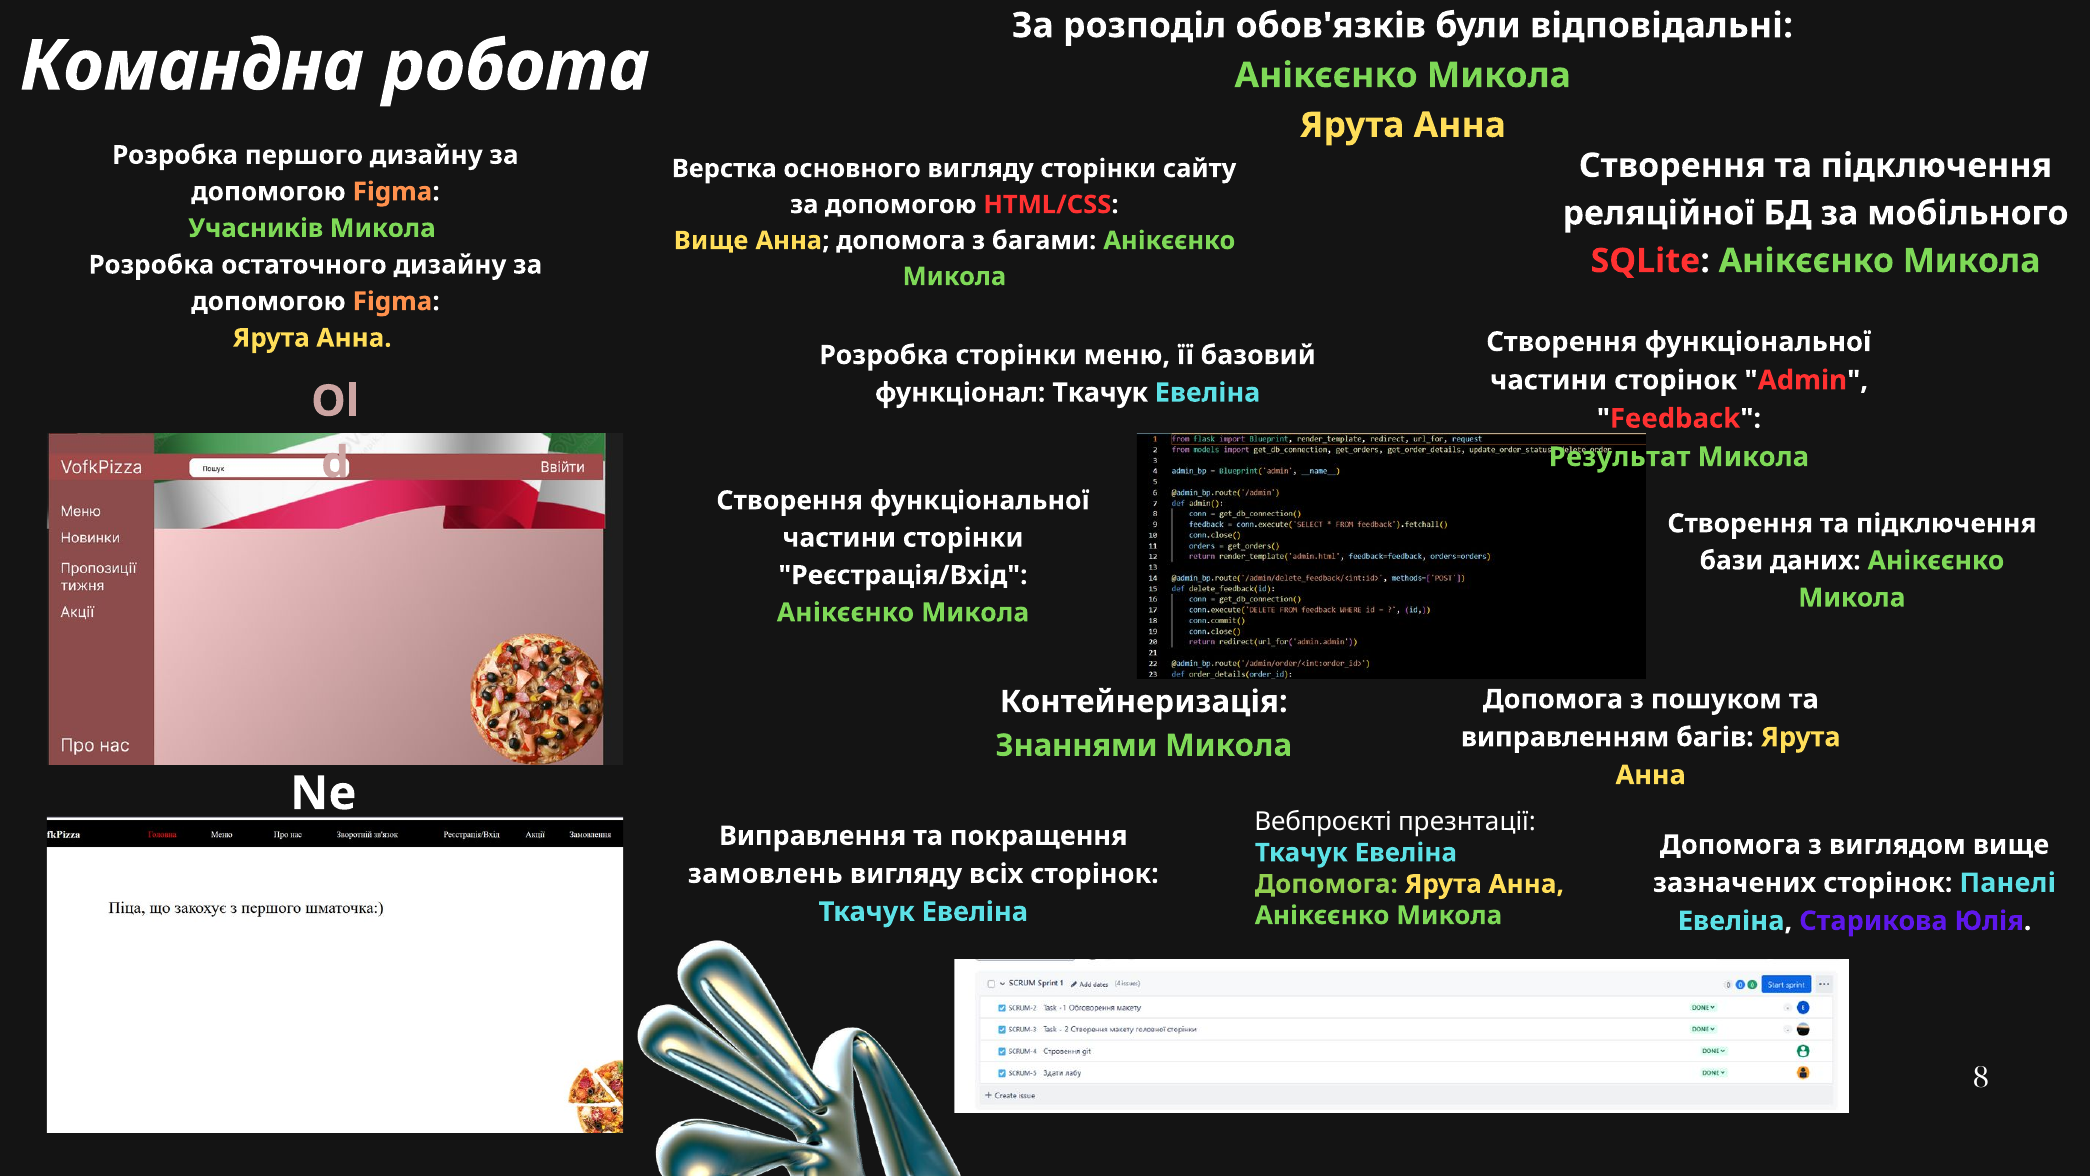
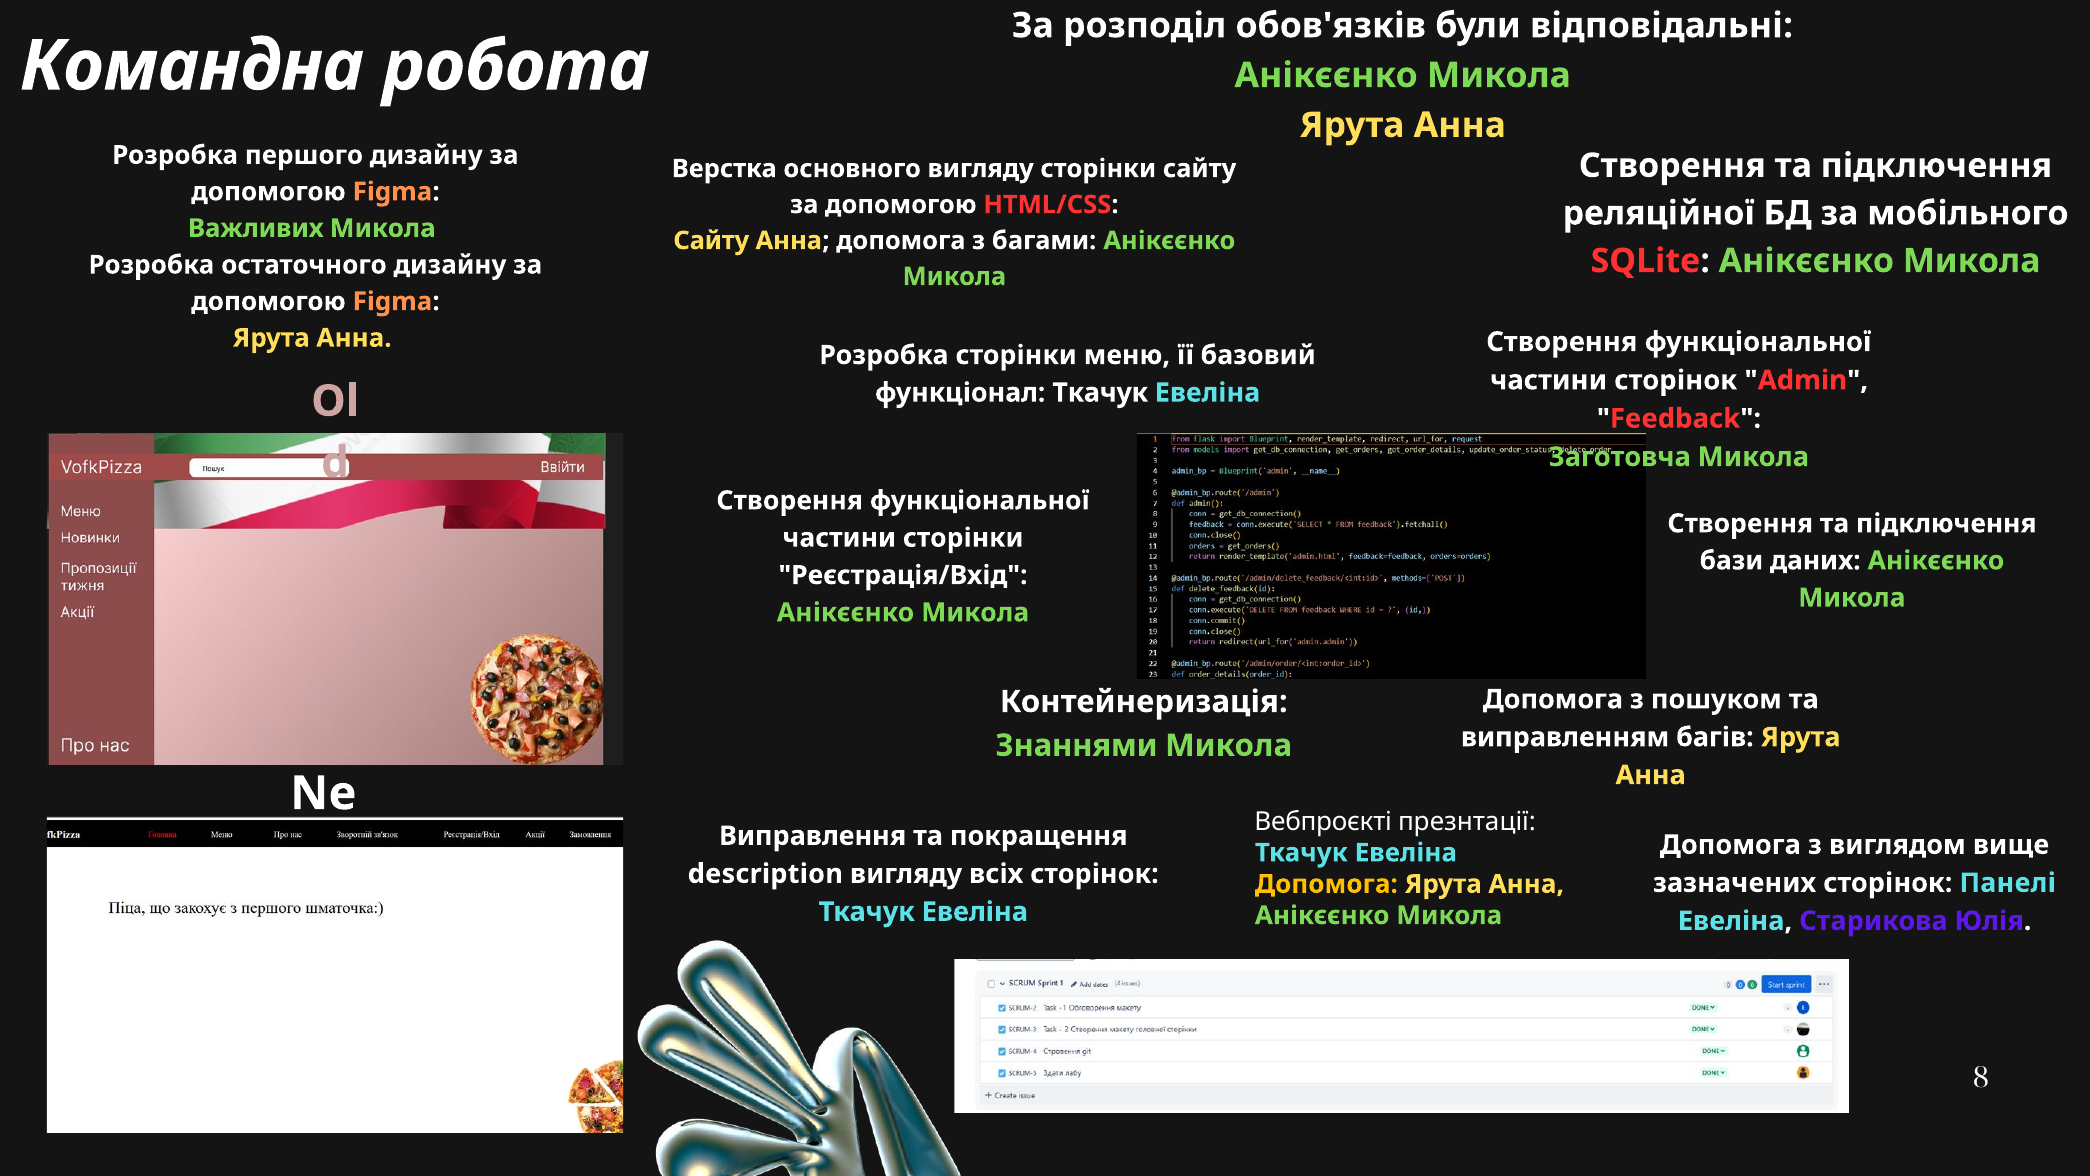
Учасників: Учасників -> Важливих (256, 228)
Вище: Вище -> Сайту (711, 241)
Результат: Результат -> Заготовча (1620, 457)
замовлень: замовлень -> description (765, 874)
Допомога colour: light green -> yellow (1326, 884)
